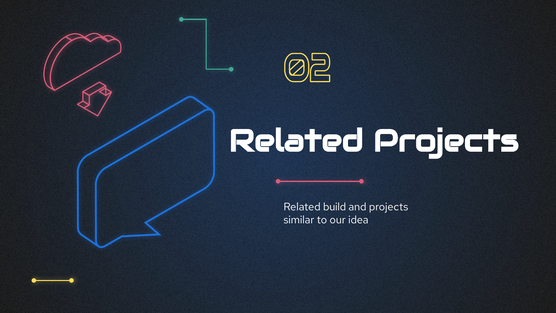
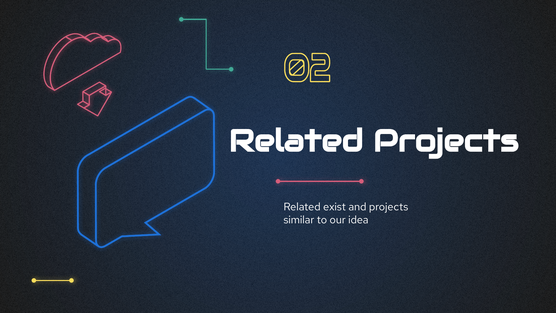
build: build -> exist (335, 207)
